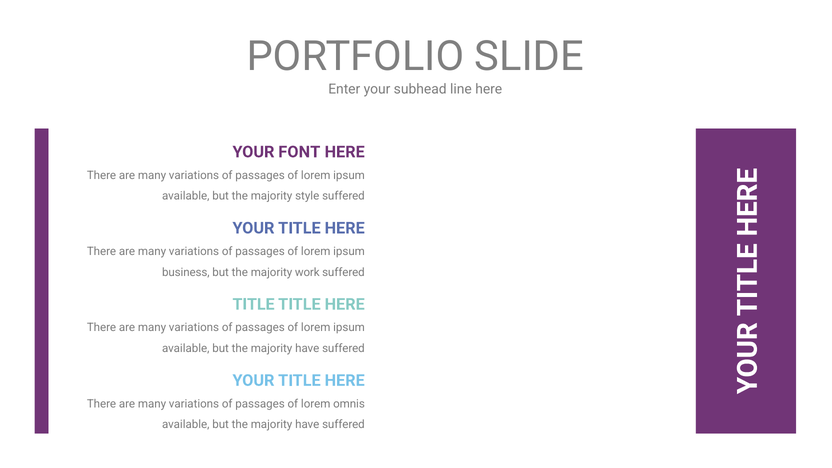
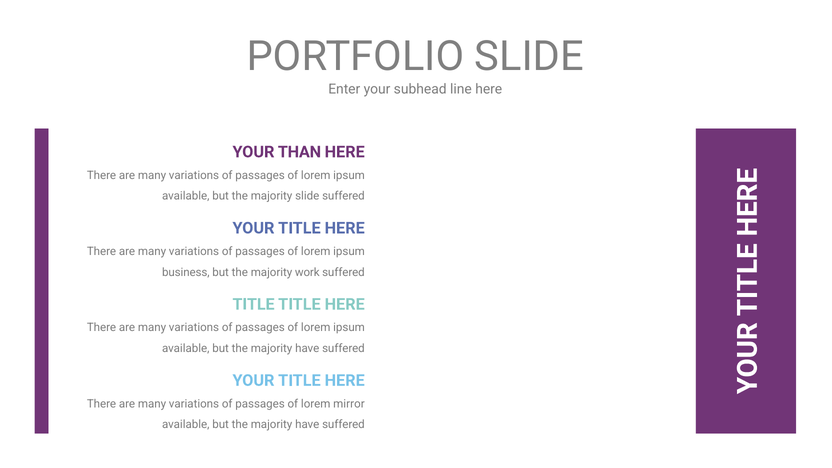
FONT: FONT -> THAN (299, 152)
majority style: style -> slide (307, 196)
omnis: omnis -> mirror (349, 404)
